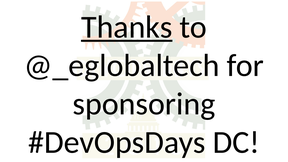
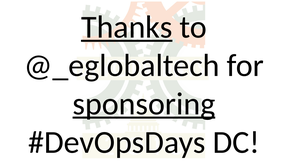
sponsoring underline: none -> present (144, 104)
